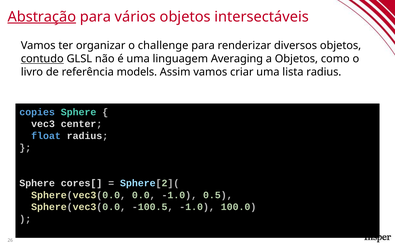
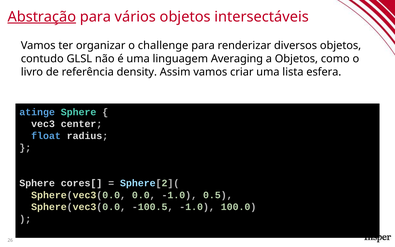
contudo underline: present -> none (42, 59)
models: models -> density (137, 72)
lista radius: radius -> esfera (324, 72)
copies: copies -> atinge (37, 112)
